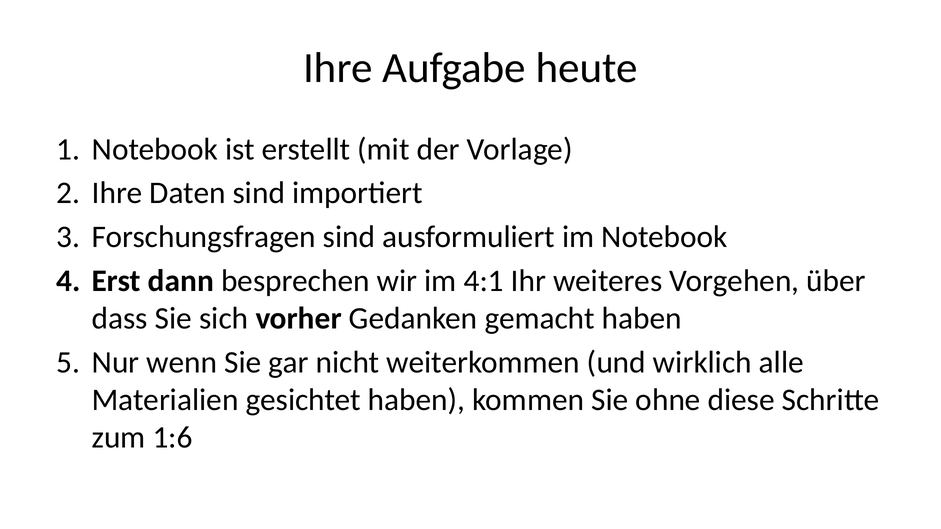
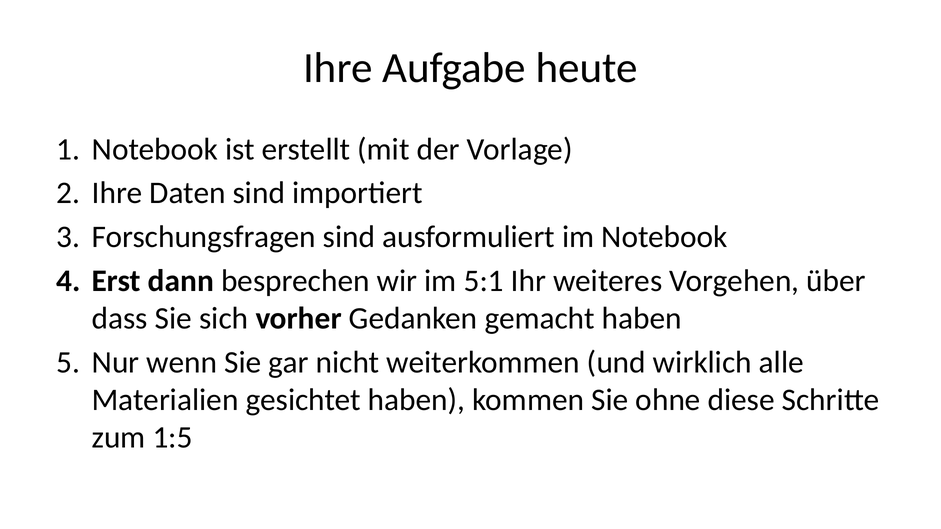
4:1: 4:1 -> 5:1 (484, 281)
1:6: 1:6 -> 1:5 (173, 438)
